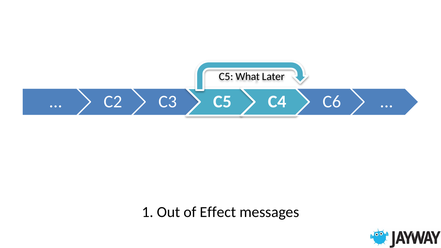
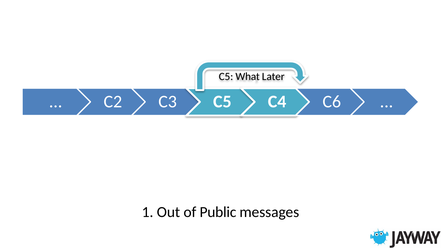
Effect: Effect -> Public (218, 212)
